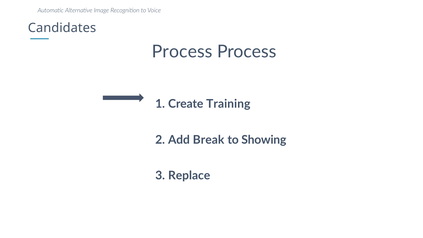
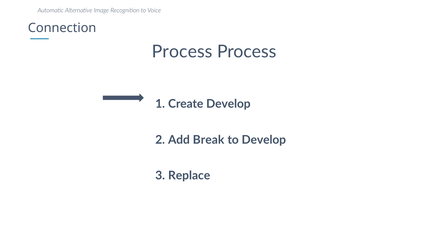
Candidates: Candidates -> Connection (62, 28)
Create Training: Training -> Develop (228, 104)
to Showing: Showing -> Develop (264, 140)
